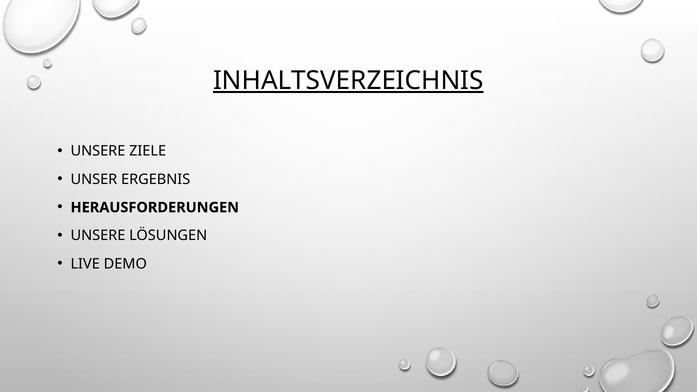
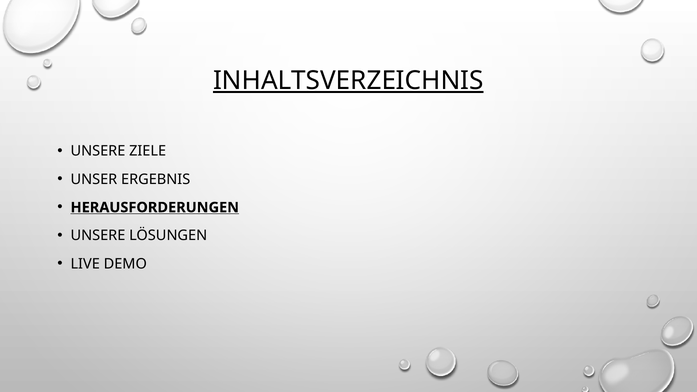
HERAUSFORDERUNGEN underline: none -> present (155, 207)
